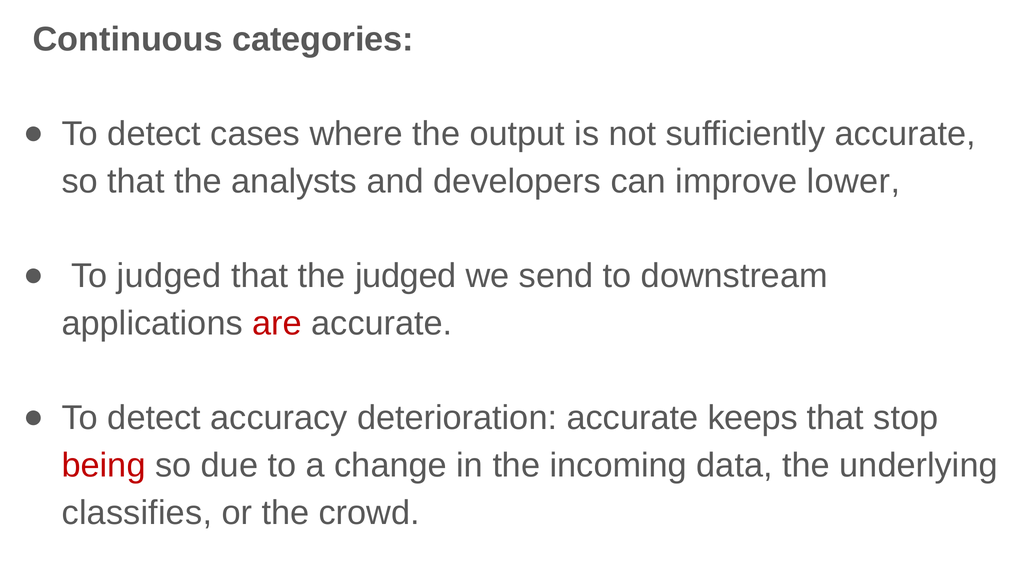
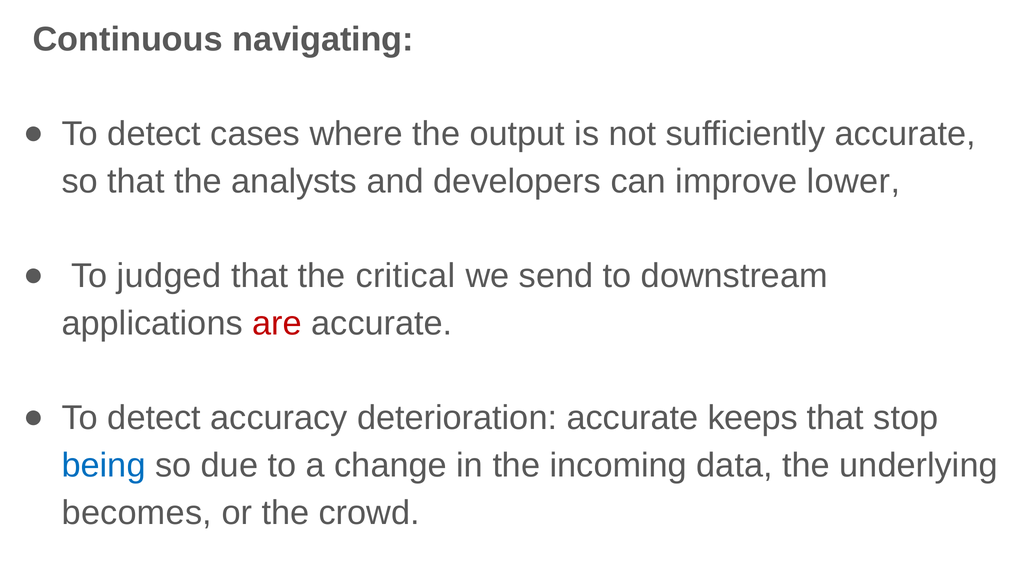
categories: categories -> navigating (323, 39)
the judged: judged -> critical (405, 276)
being colour: red -> blue (104, 465)
classifies: classifies -> becomes (137, 513)
